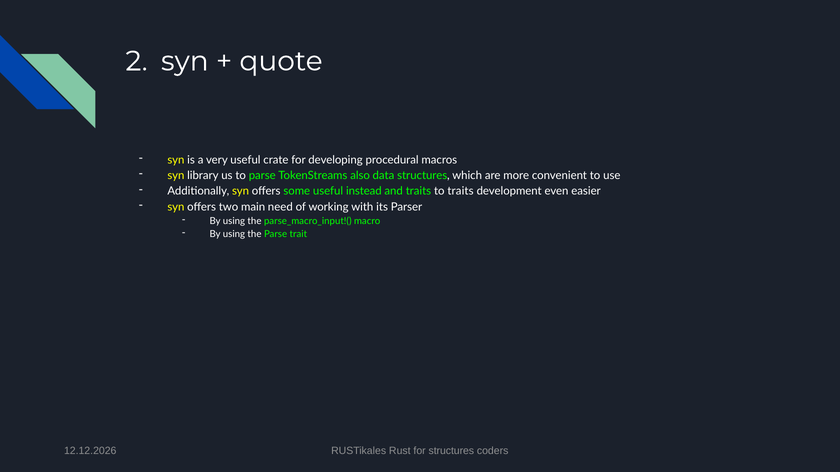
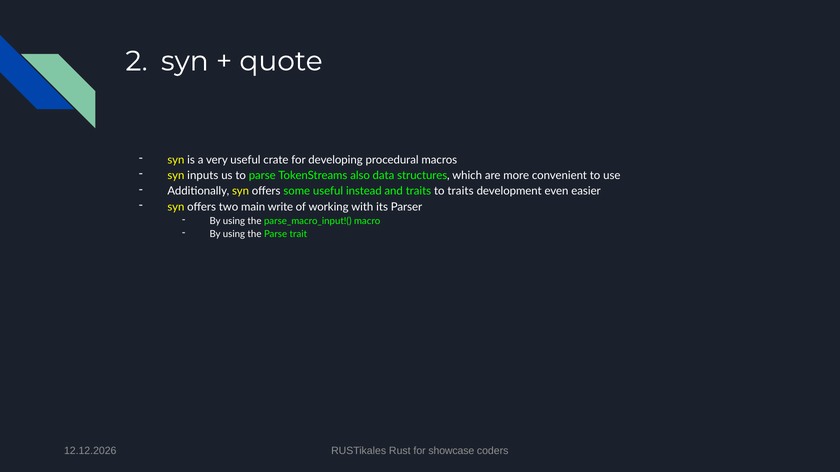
library: library -> inputs (203, 176)
need: need -> write (280, 207)
for structures: structures -> showcase (451, 451)
